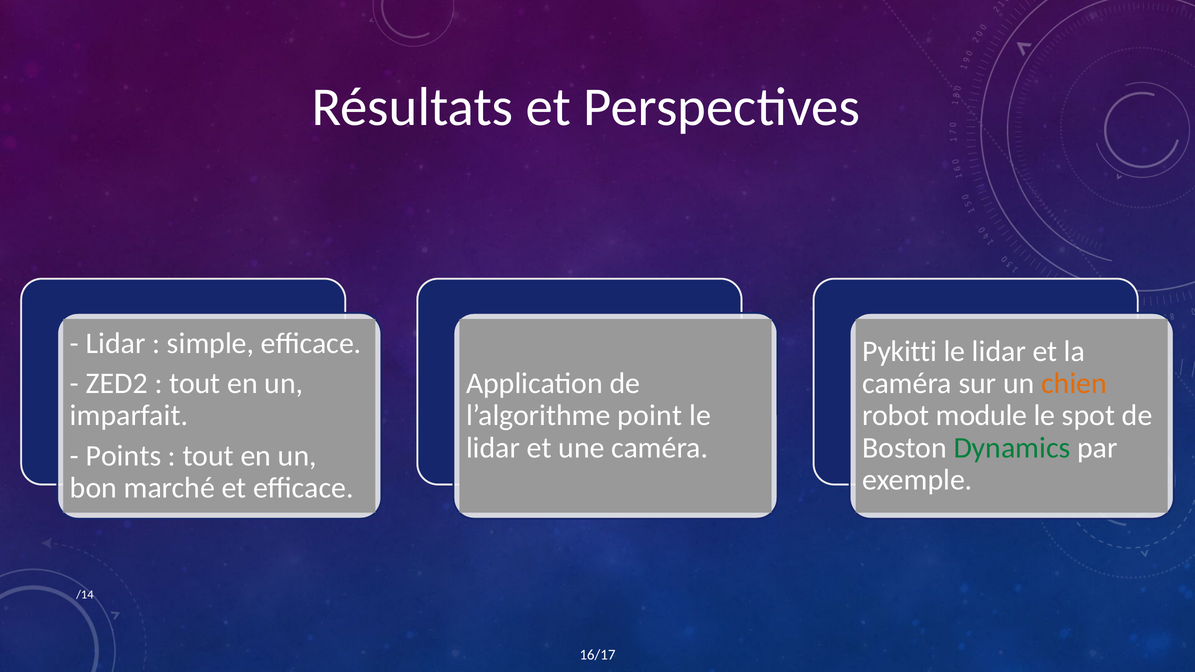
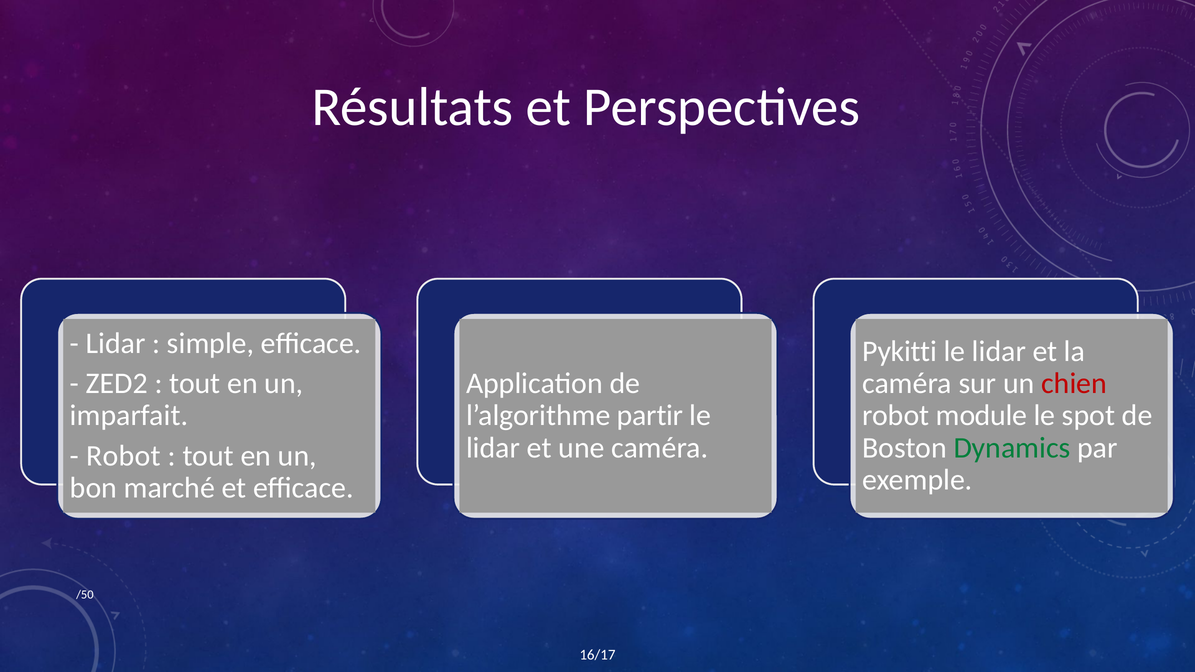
chien colour: orange -> red (1074, 383)
point: point -> partir (650, 416)
Points: Points -> Robot (123, 456)
/14: /14 -> /50 (85, 595)
